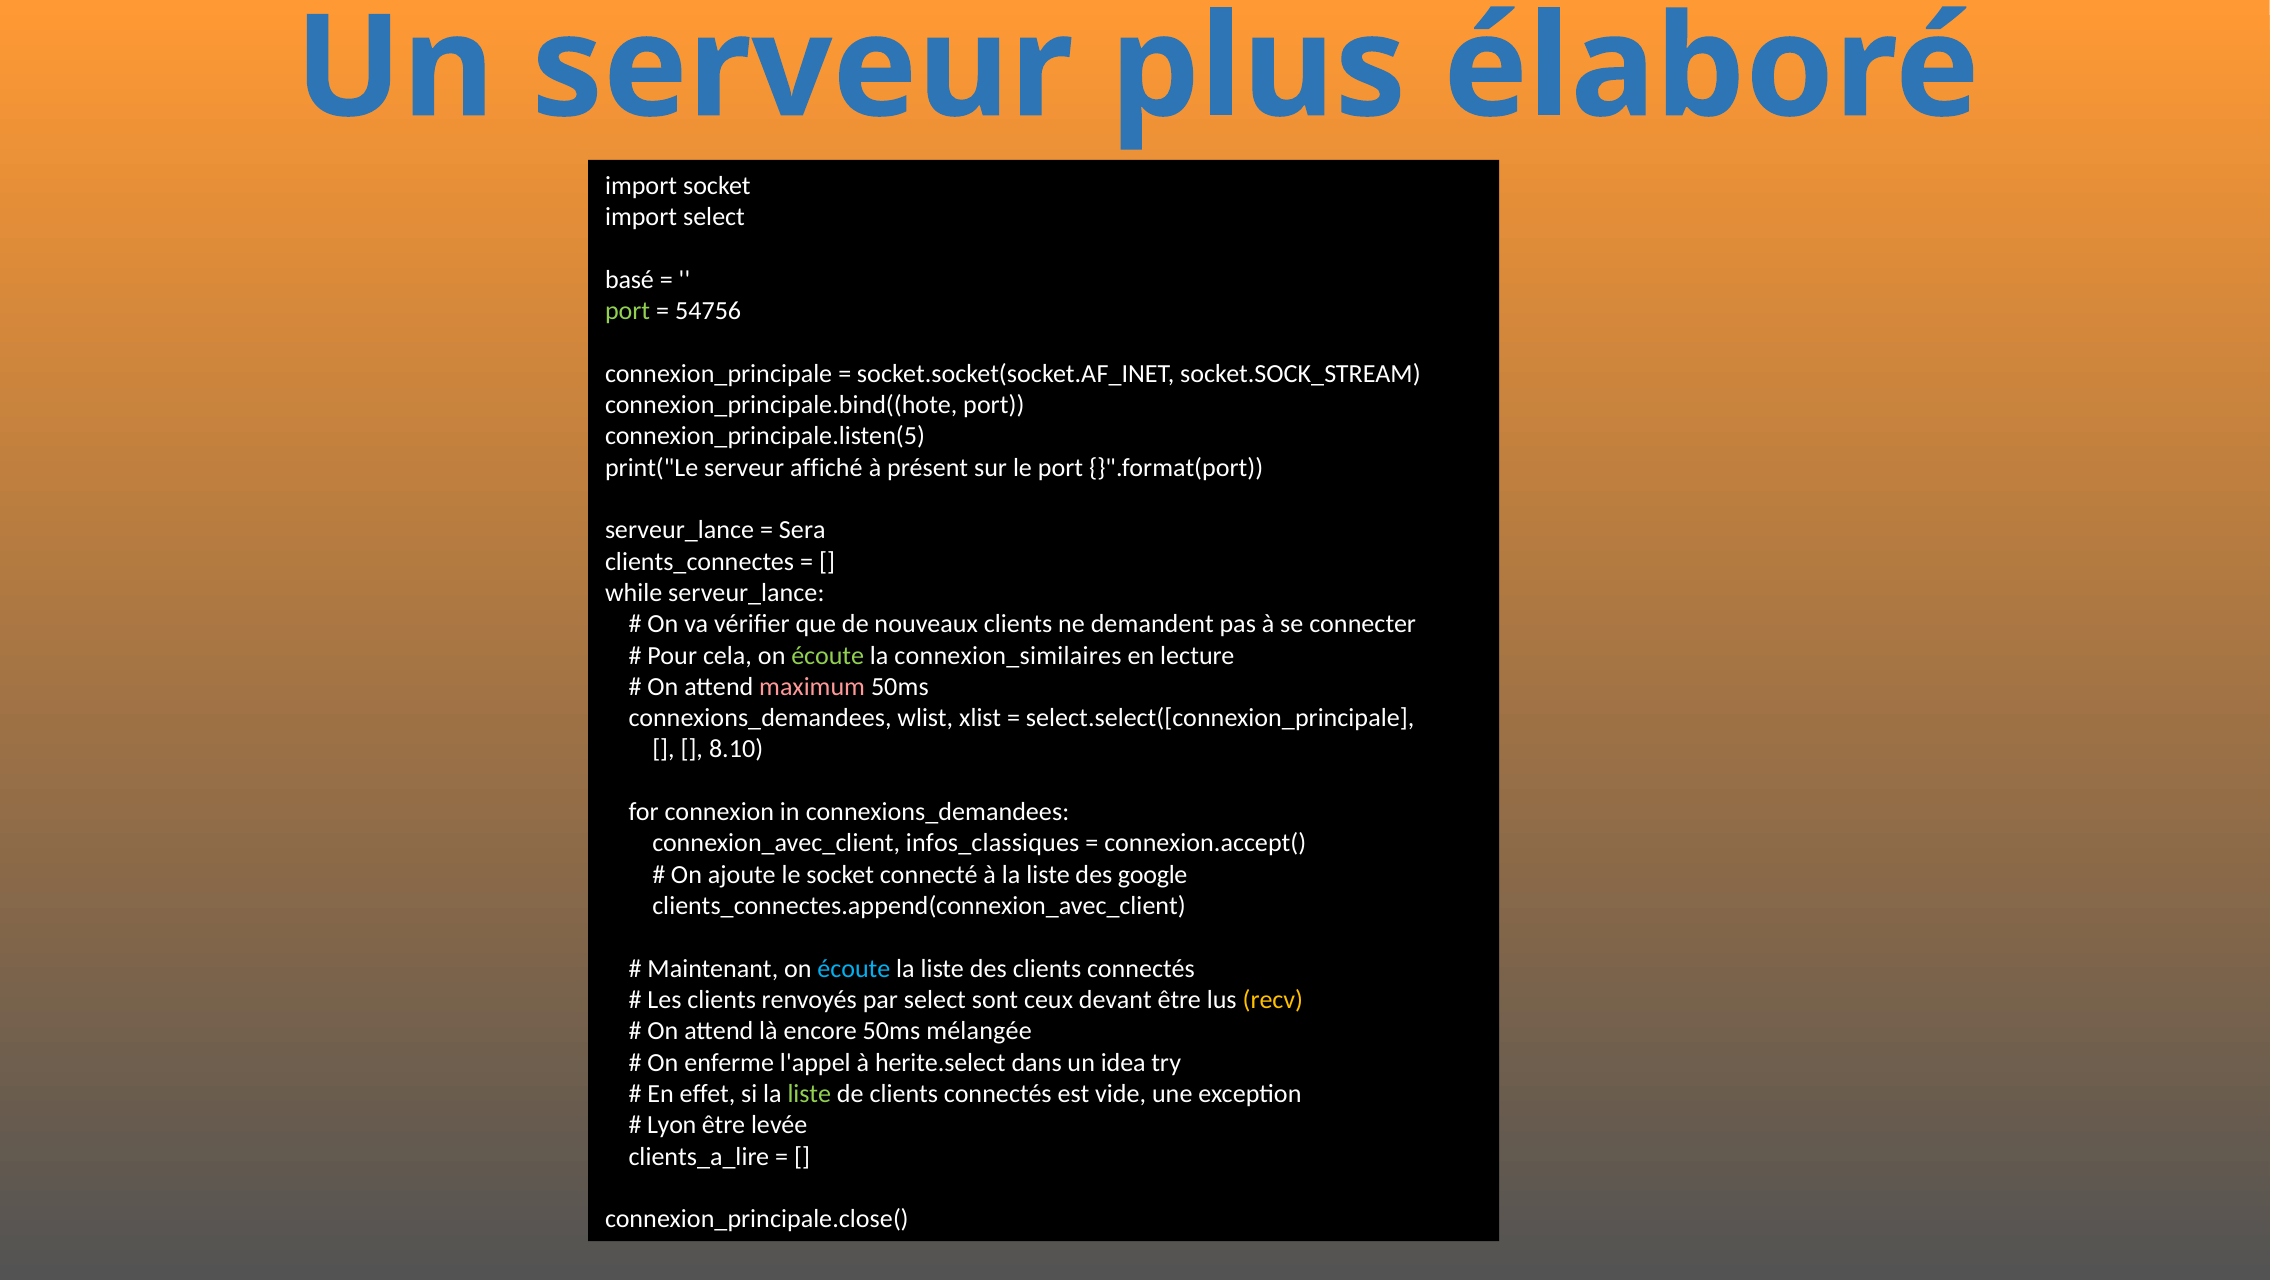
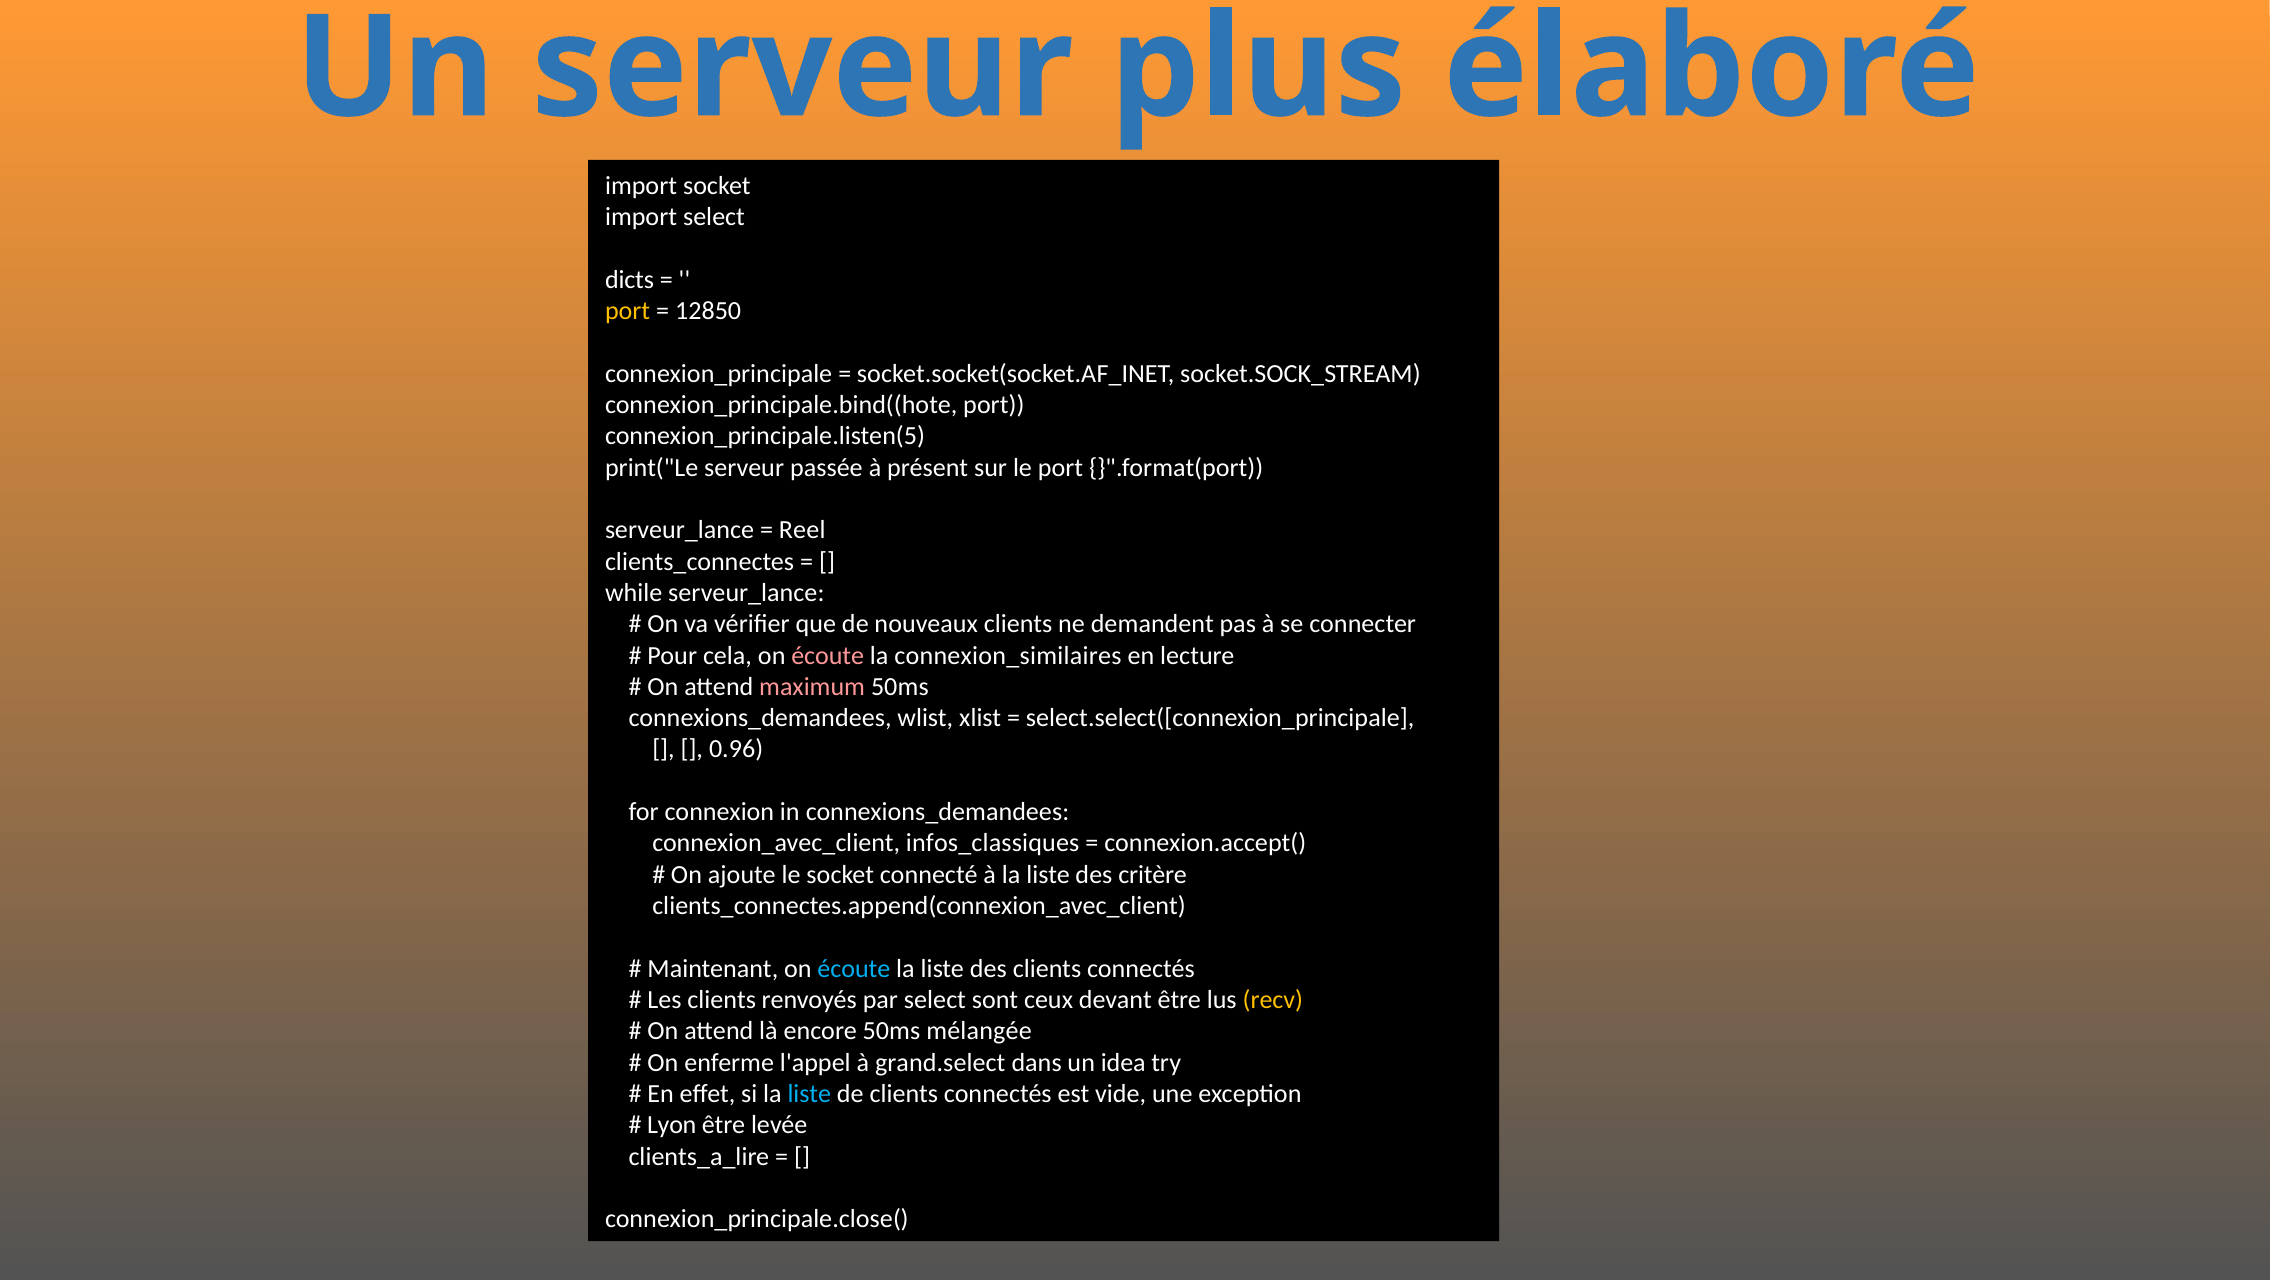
basé: basé -> dicts (629, 280)
port colour: light green -> yellow (628, 311)
54756: 54756 -> 12850 (708, 311)
affiché: affiché -> passée (826, 467)
Sera: Sera -> Reel (802, 530)
écoute colour: light green -> pink (828, 655)
8.10: 8.10 -> 0.96 (736, 749)
google: google -> critère (1153, 874)
herite.select: herite.select -> grand.select (940, 1062)
liste colour: light green -> light blue (809, 1094)
